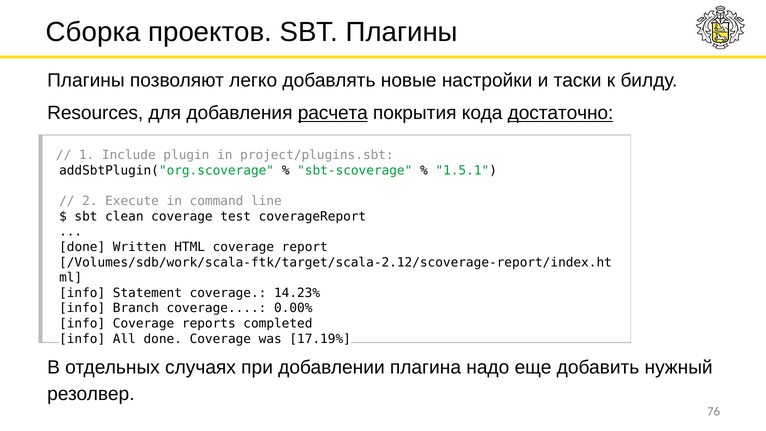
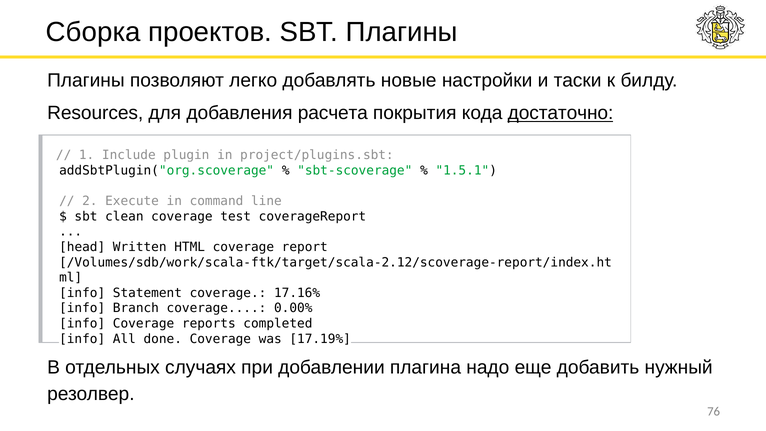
расчета underline: present -> none (333, 113)
done: done -> head (82, 247)
14.23%: 14.23% -> 17.16% (297, 293)
